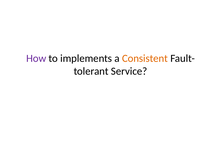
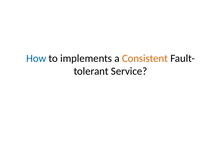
How colour: purple -> blue (36, 58)
